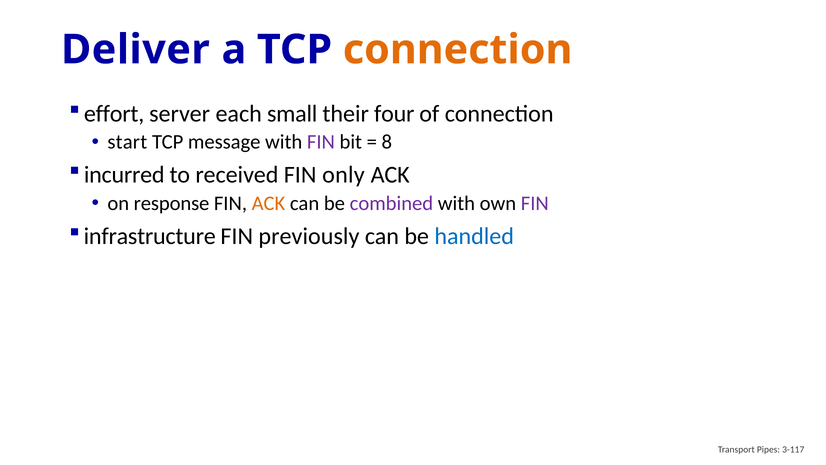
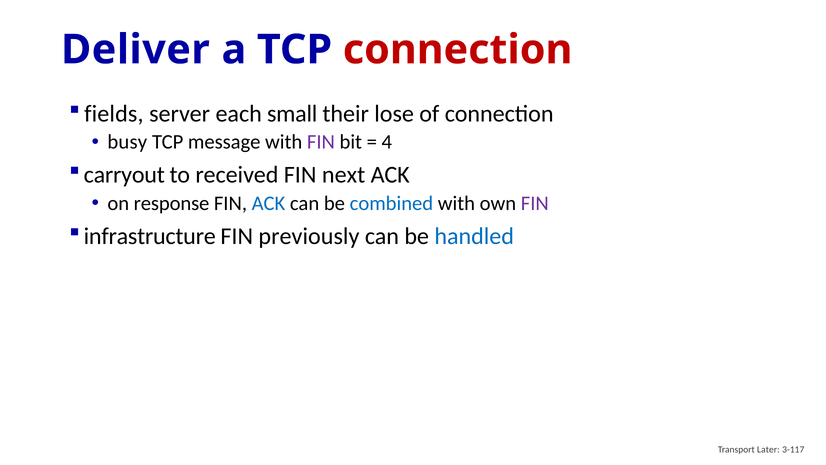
connection colour: orange -> red (458, 50)
effort: effort -> fields (114, 114)
four: four -> lose (394, 114)
start: start -> busy (127, 142)
8: 8 -> 4 (387, 142)
incurred: incurred -> carryout (124, 175)
only: only -> next (344, 175)
ACK colour: orange -> blue (268, 203)
combined colour: purple -> blue (391, 203)
Pipes: Pipes -> Later (768, 449)
